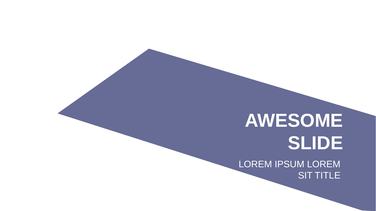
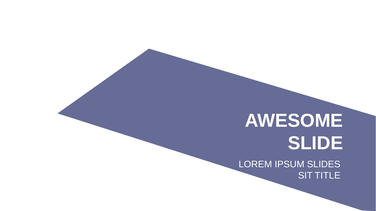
IPSUM LOREM: LOREM -> SLIDES (324, 165)
